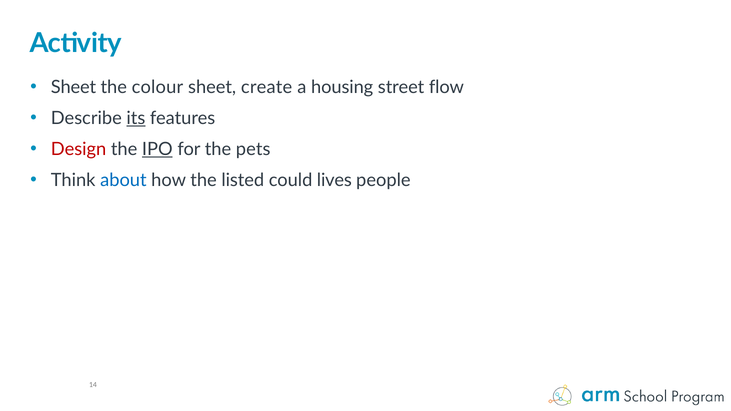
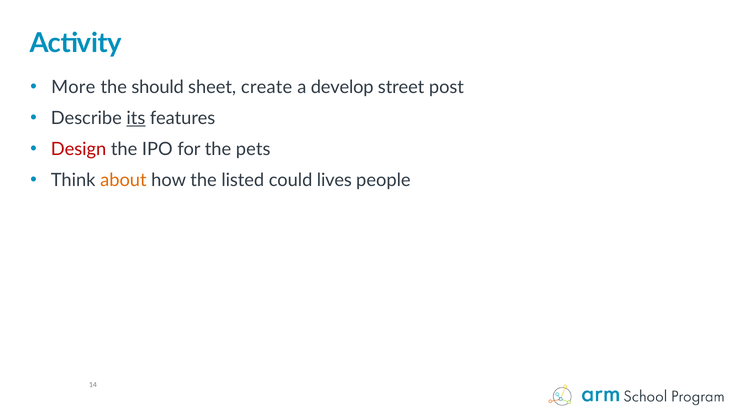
Sheet: Sheet -> More (73, 87)
colour: colour -> should (158, 87)
housing: housing -> develop (342, 87)
flow: flow -> post (446, 87)
IPO underline: present -> none (157, 149)
about colour: blue -> orange (123, 180)
